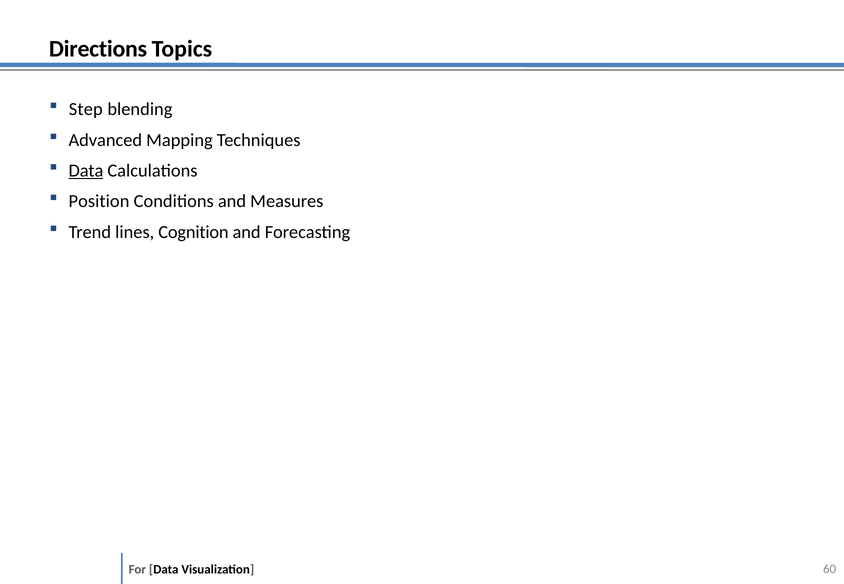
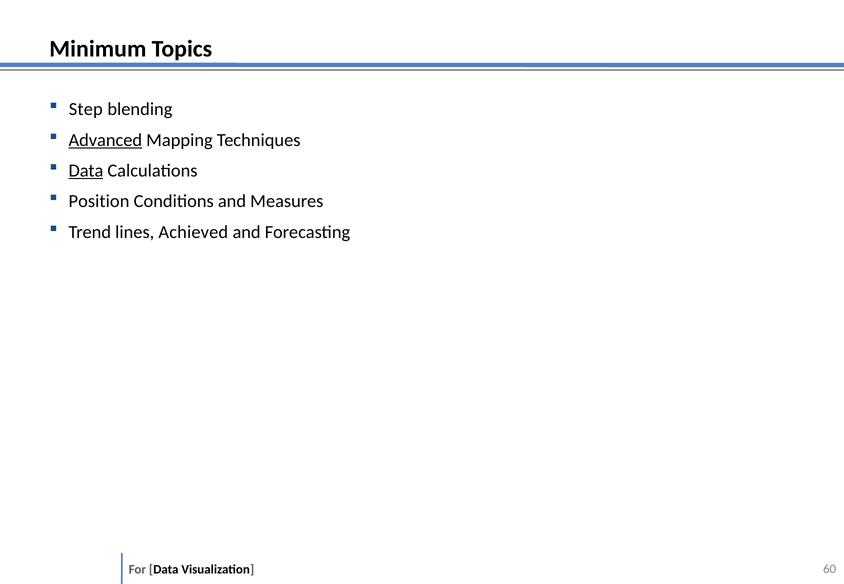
Directions: Directions -> Minimum (98, 49)
Advanced underline: none -> present (105, 140)
Cognition: Cognition -> Achieved (193, 232)
